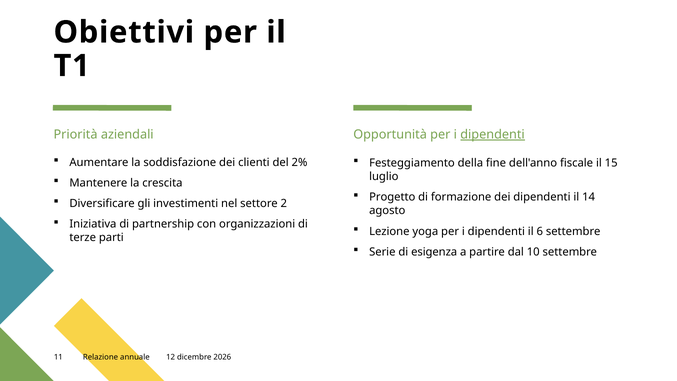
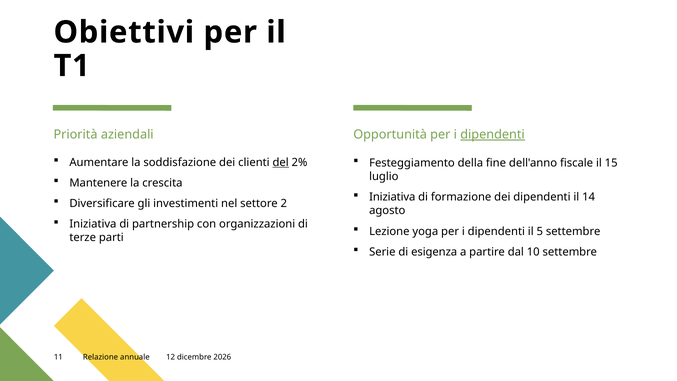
del underline: none -> present (281, 162)
Progetto: Progetto -> Iniziativa (392, 197)
6: 6 -> 5 (540, 231)
